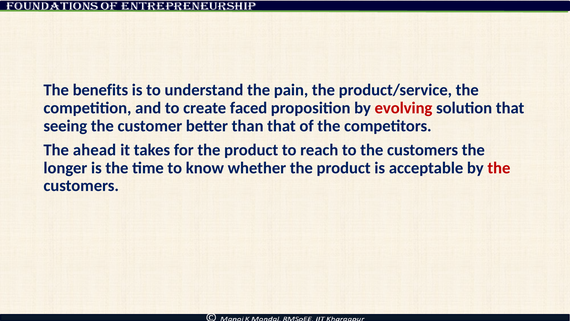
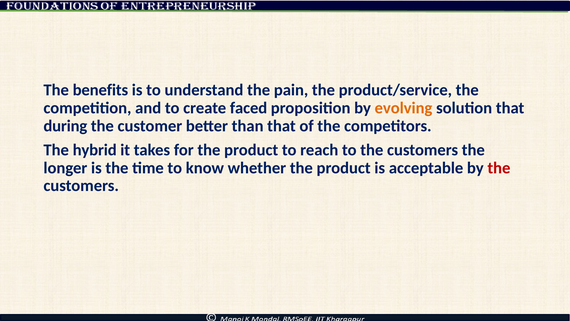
evolving colour: red -> orange (403, 108)
seeing: seeing -> during (65, 126)
ahead: ahead -> hybrid (95, 150)
